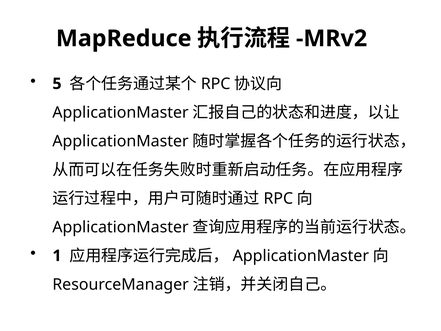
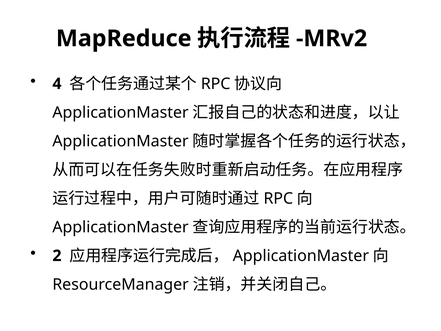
5: 5 -> 4 (57, 84)
1: 1 -> 2 (57, 256)
